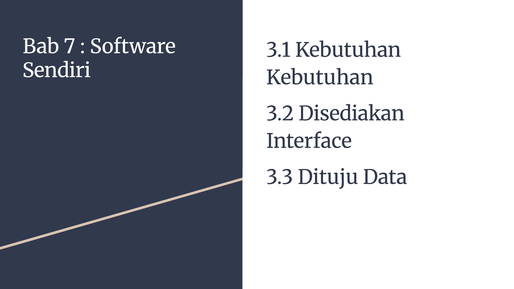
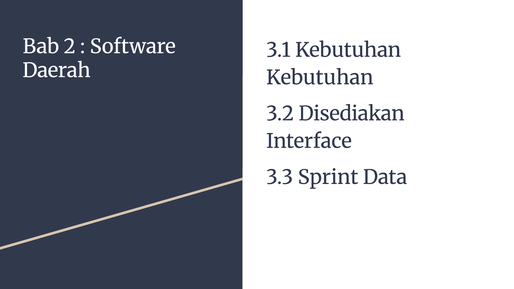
7: 7 -> 2 (70, 47)
Sendiri: Sendiri -> Daerah (56, 71)
Dituju: Dituju -> Sprint (328, 177)
